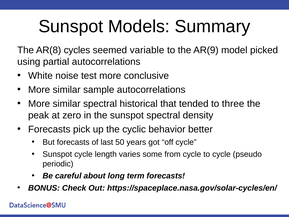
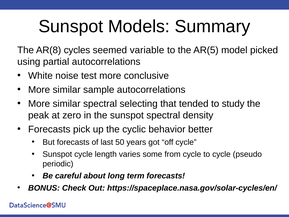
AR(9: AR(9 -> AR(5 (206, 50)
historical: historical -> selecting (139, 104)
three: three -> study (233, 104)
